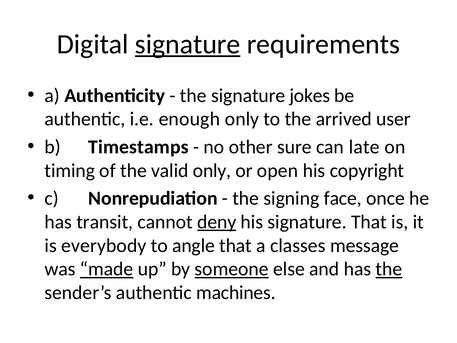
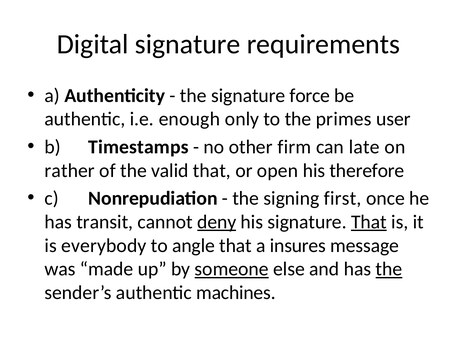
signature underline: present -> none (188, 44)
jokes: jokes -> force (310, 95)
arrived: arrived -> primes (344, 119)
sure: sure -> firm (294, 147)
timing: timing -> rather (70, 170)
valid only: only -> that (212, 170)
copyright: copyright -> therefore (367, 170)
face: face -> first (343, 198)
That underline: none -> present (369, 222)
classes: classes -> insures (298, 245)
made underline: present -> none (107, 269)
